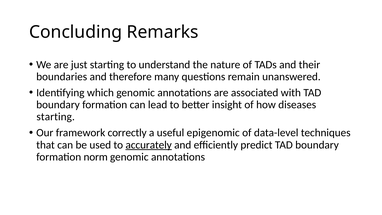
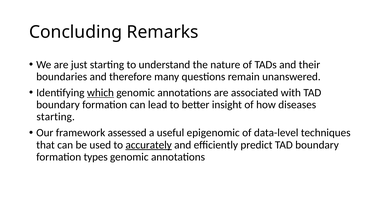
which underline: none -> present (100, 93)
correctly: correctly -> assessed (127, 133)
norm: norm -> types (96, 157)
